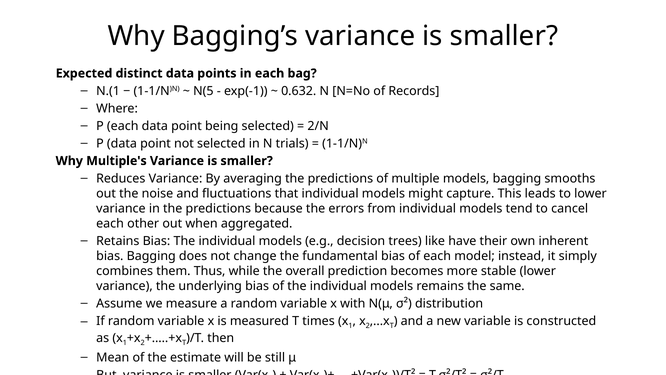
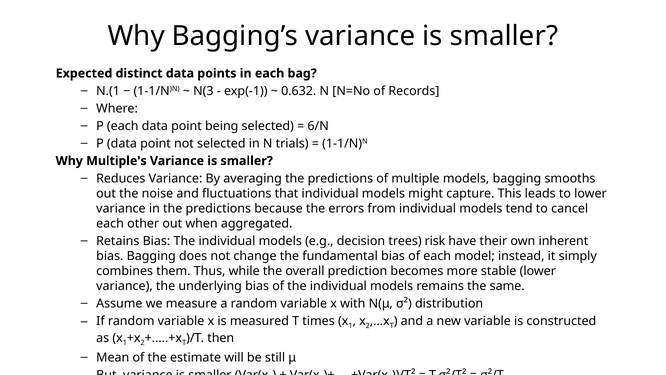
N(5: N(5 -> N(3 (203, 91)
2/N: 2/N -> 6/N (318, 126)
like: like -> risk (435, 241)
